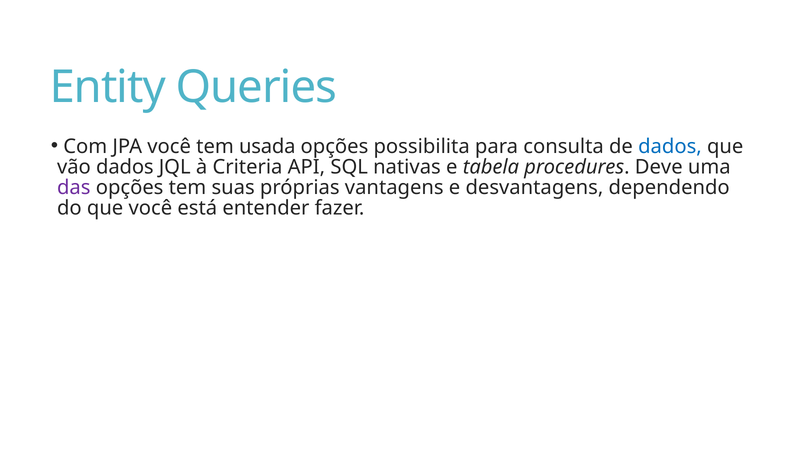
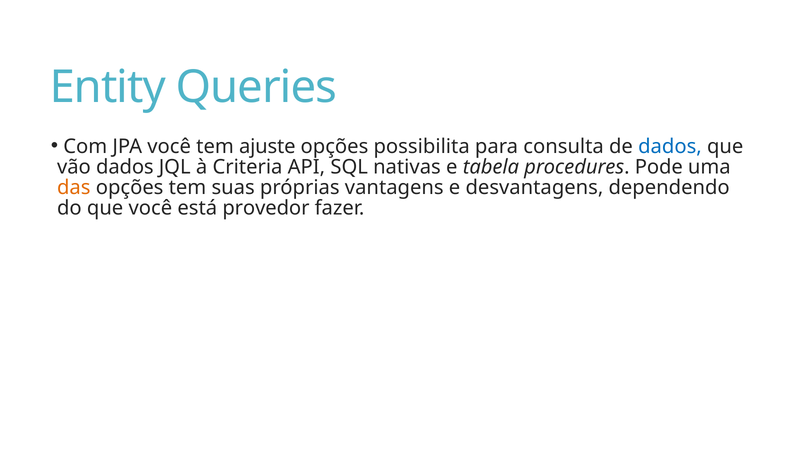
usada: usada -> ajuste (267, 146)
Deve: Deve -> Pode (659, 167)
das colour: purple -> orange (74, 188)
entender: entender -> provedor (266, 208)
